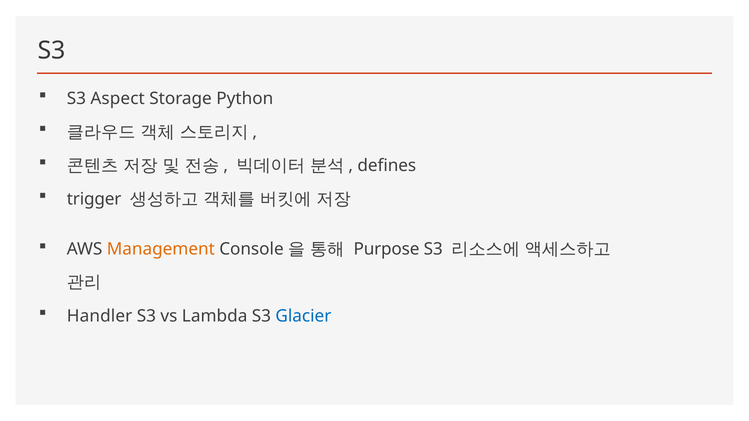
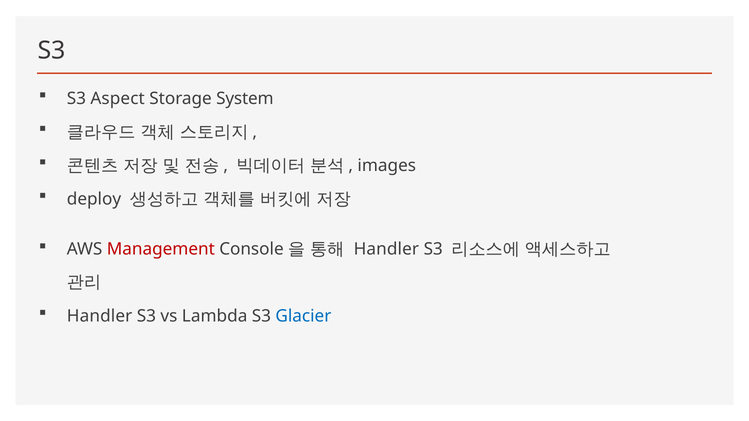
Python: Python -> System (245, 99)
defines: defines -> images (387, 166)
trigger: trigger -> deploy (94, 199)
Management colour: orange -> red (161, 249)
Purpose: Purpose -> Handler (386, 249)
